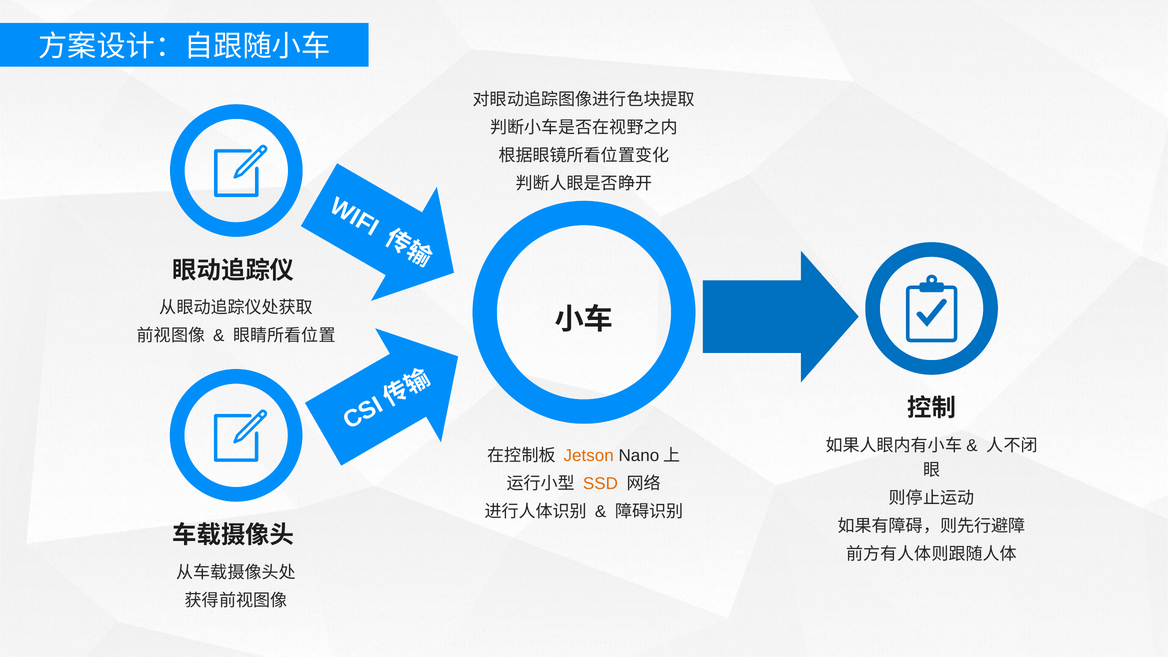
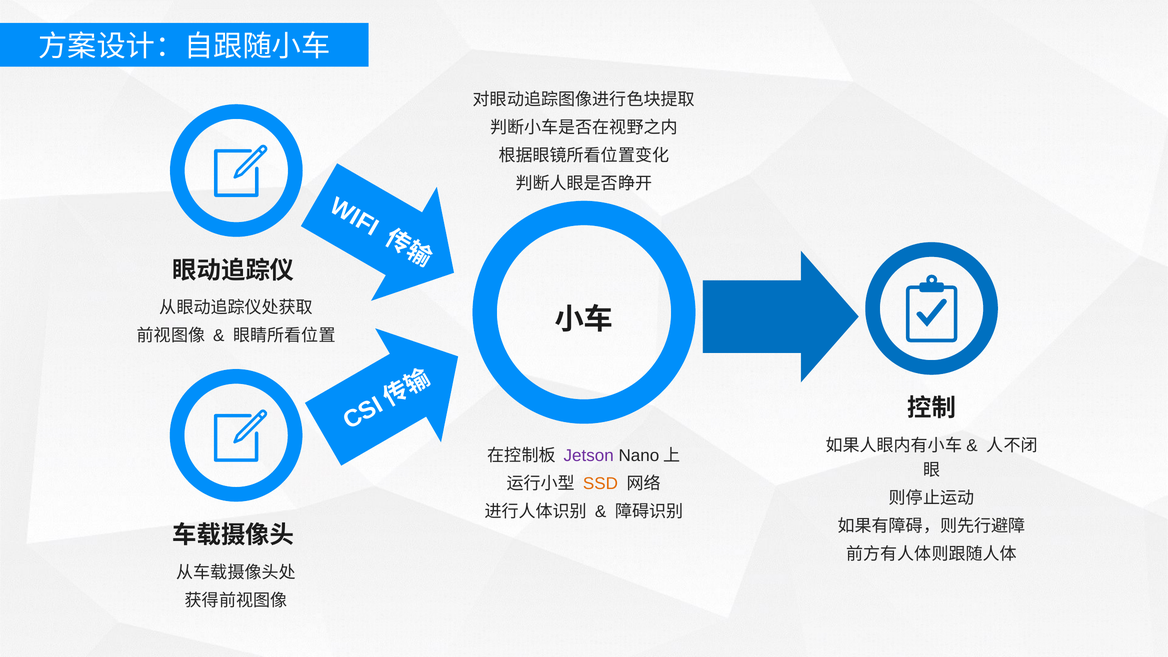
Jetson colour: orange -> purple (589, 456)
